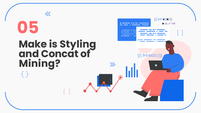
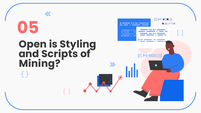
Make: Make -> Open (33, 44)
Concat: Concat -> Scripts (60, 54)
